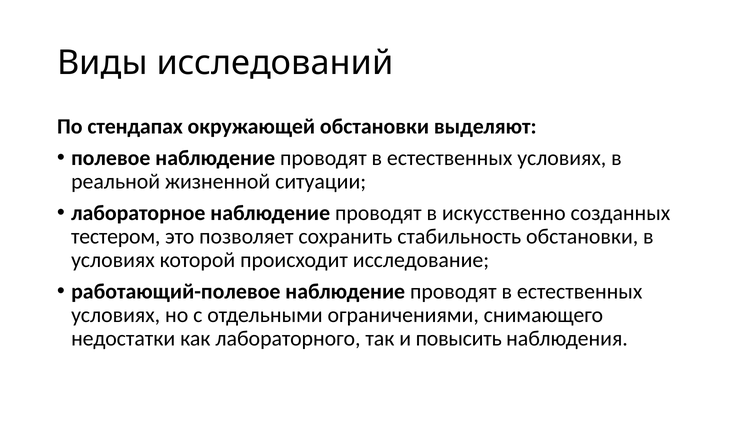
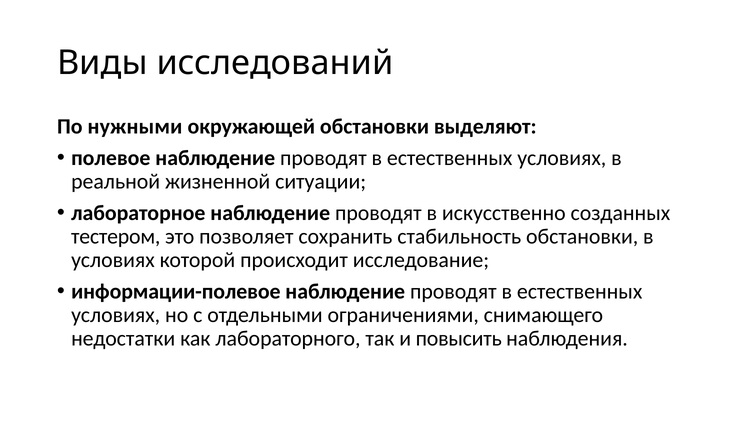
стендапах: стендапах -> нужными (135, 127)
работающий-полевое: работающий-полевое -> информации-полевое (176, 292)
